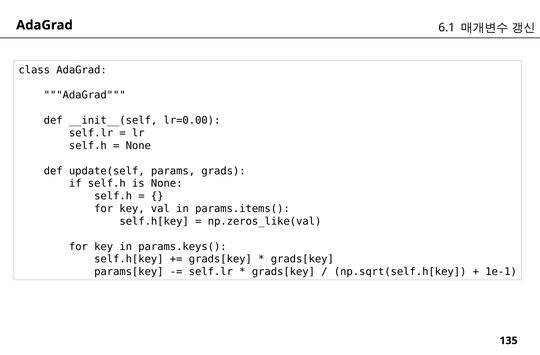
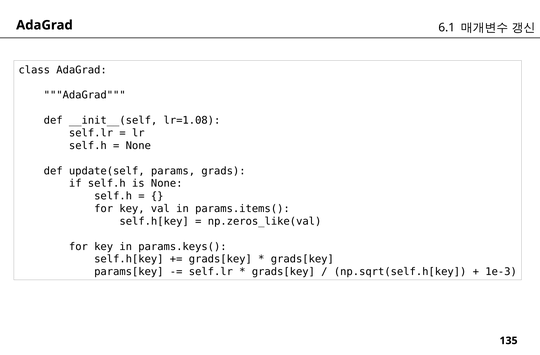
lr=0.00: lr=0.00 -> lr=1.08 (192, 120)
1e-1: 1e-1 -> 1e-3 (501, 272)
